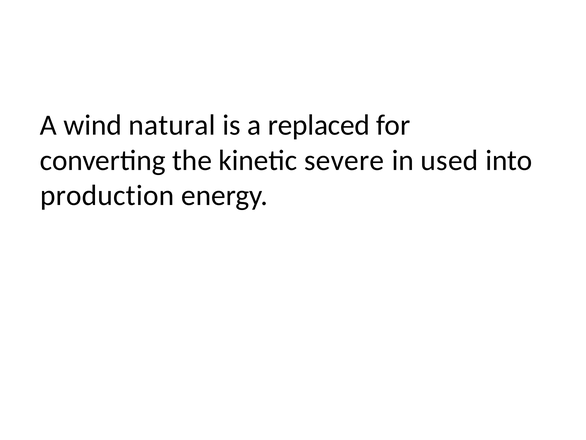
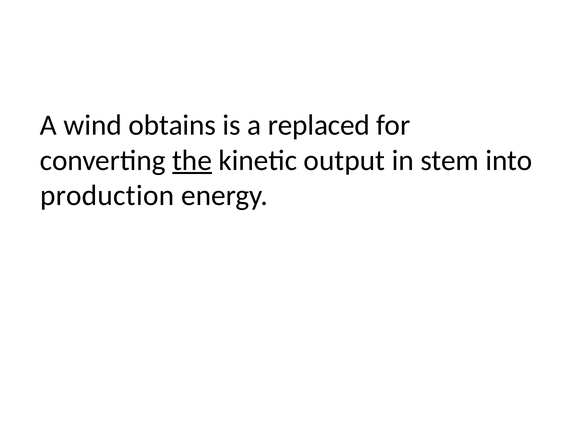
natural: natural -> obtains (172, 125)
the underline: none -> present (192, 160)
severe: severe -> output (344, 160)
used: used -> stem (450, 160)
